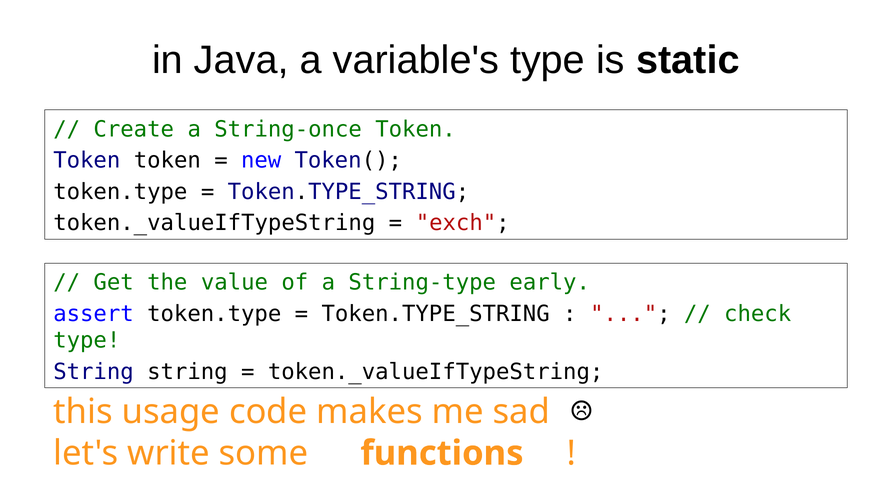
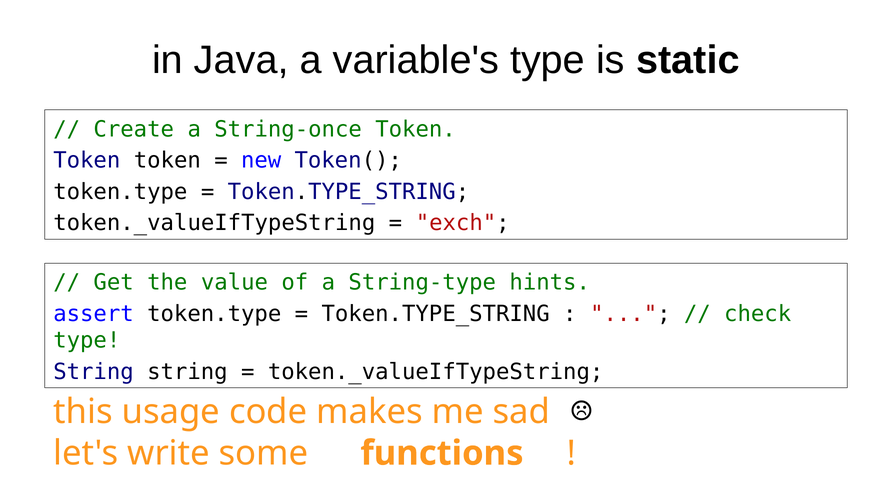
early: early -> hints (550, 282)
